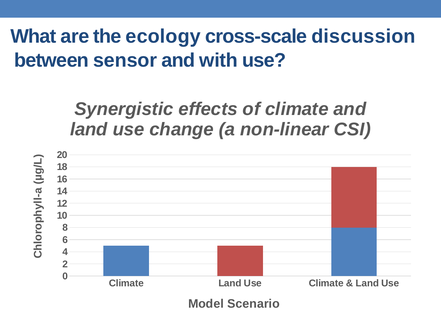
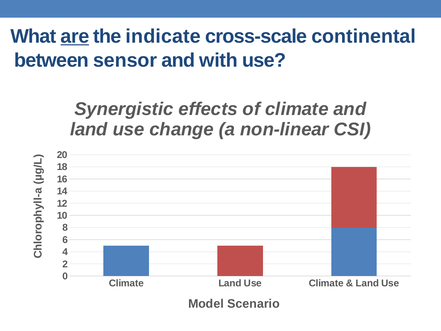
are underline: none -> present (75, 36)
ecology: ecology -> indicate (163, 36)
discussion: discussion -> continental (364, 36)
